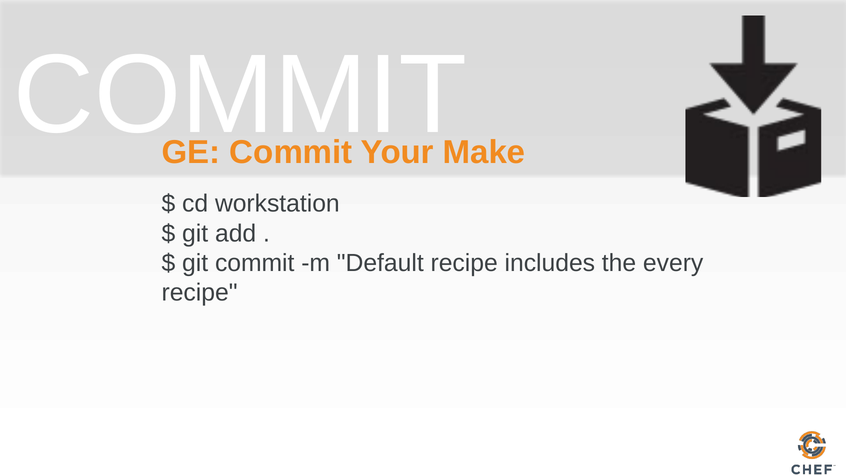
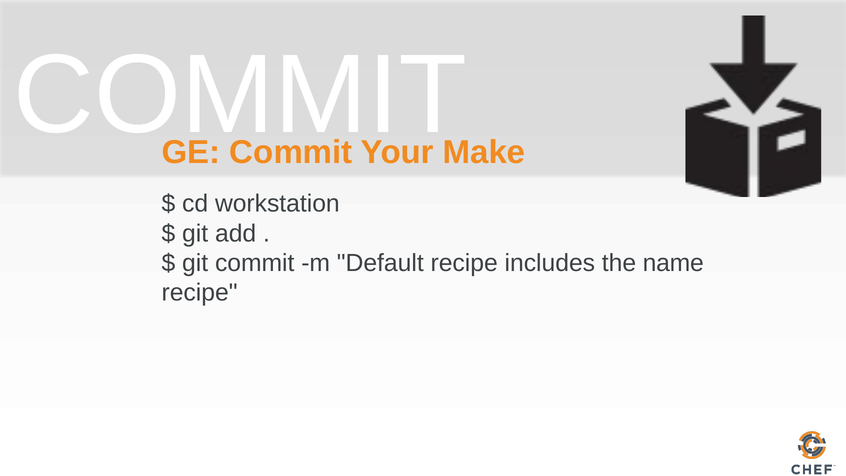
every: every -> name (673, 263)
